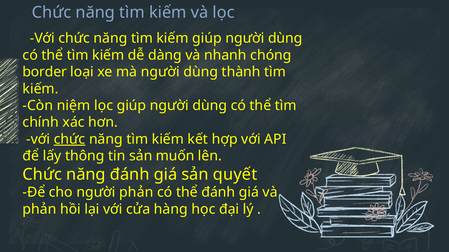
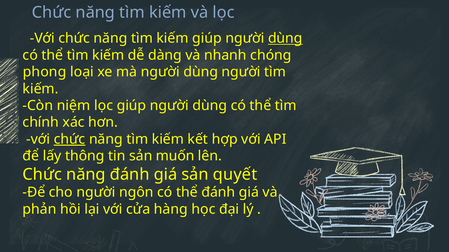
dùng underline: none -> present (285, 38)
border: border -> phong (45, 72)
dùng thành: thành -> người (241, 72)
người phản: phản -> ngôn (136, 193)
